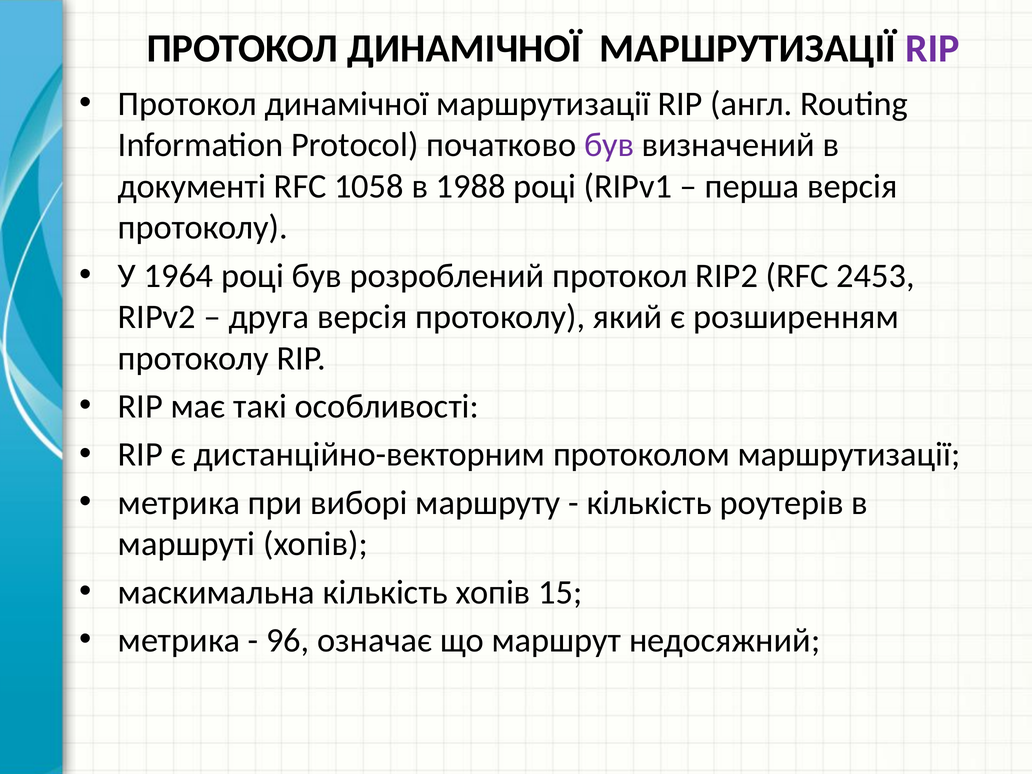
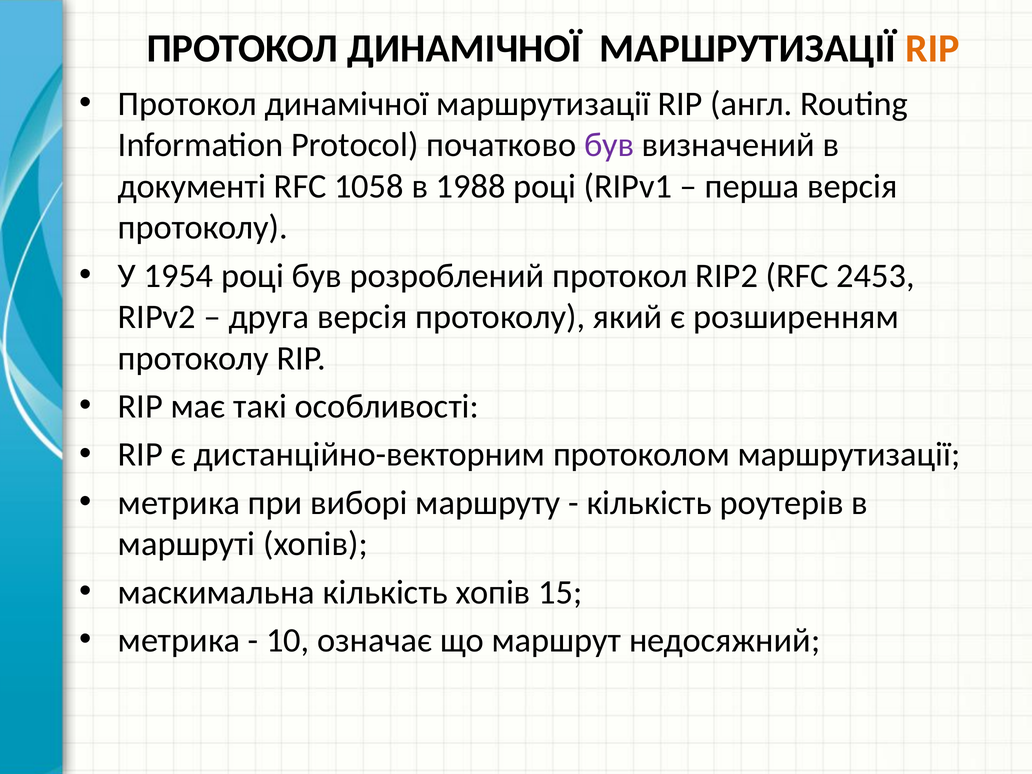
RIP colour: purple -> orange (933, 48)
1964: 1964 -> 1954 (179, 276)
96: 96 -> 10 (288, 640)
